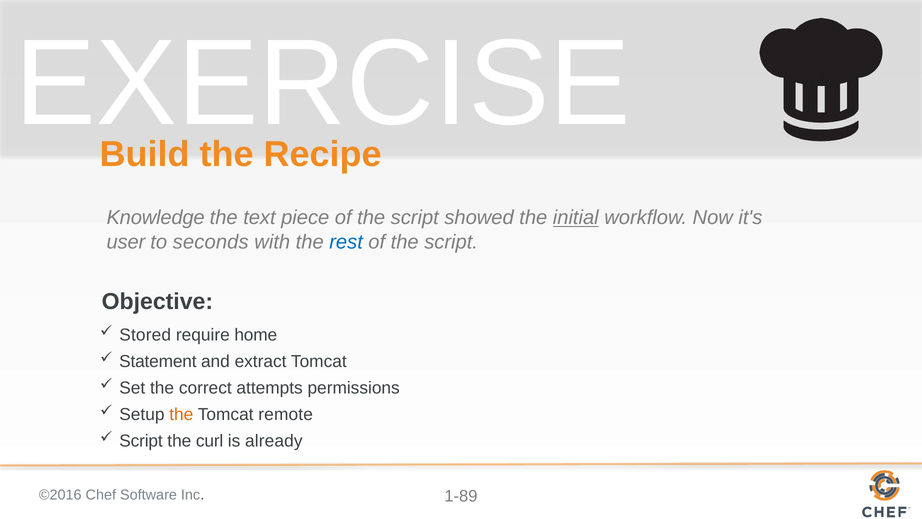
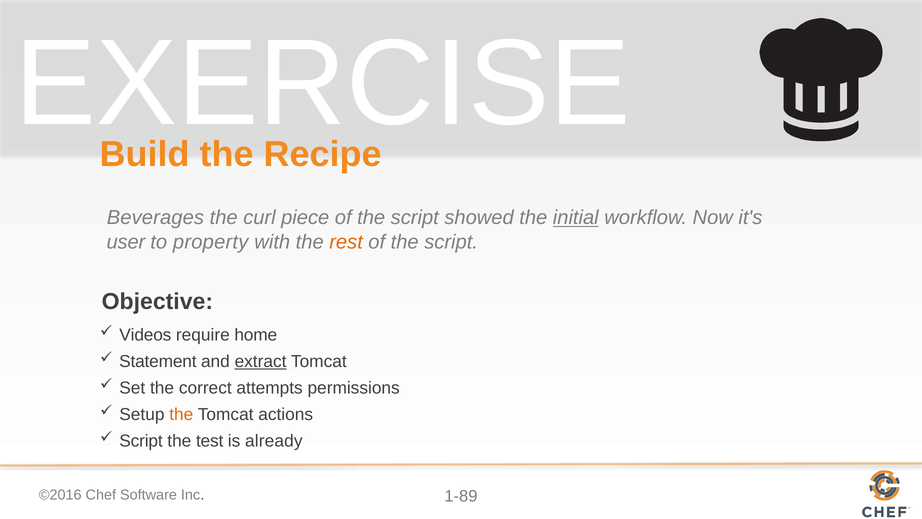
Knowledge: Knowledge -> Beverages (155, 218)
text: text -> curl (259, 218)
seconds: seconds -> property (211, 242)
rest colour: blue -> orange (346, 242)
Stored: Stored -> Videos (145, 335)
extract underline: none -> present (261, 361)
remote: remote -> actions (286, 414)
curl: curl -> test (210, 441)
